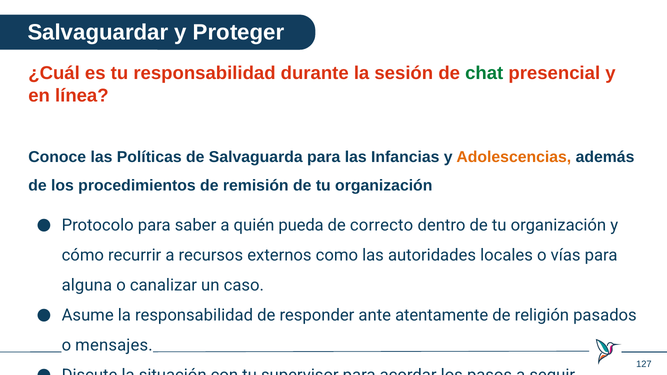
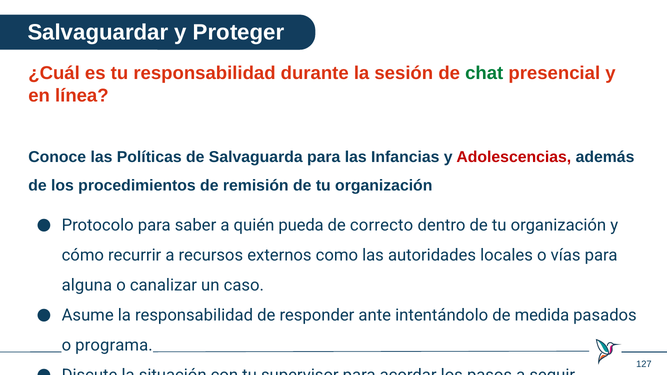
Adolescencias colour: orange -> red (514, 157)
atentamente: atentamente -> intentándolo (442, 315)
religión: religión -> medida (542, 315)
mensajes: mensajes -> programa (114, 345)
